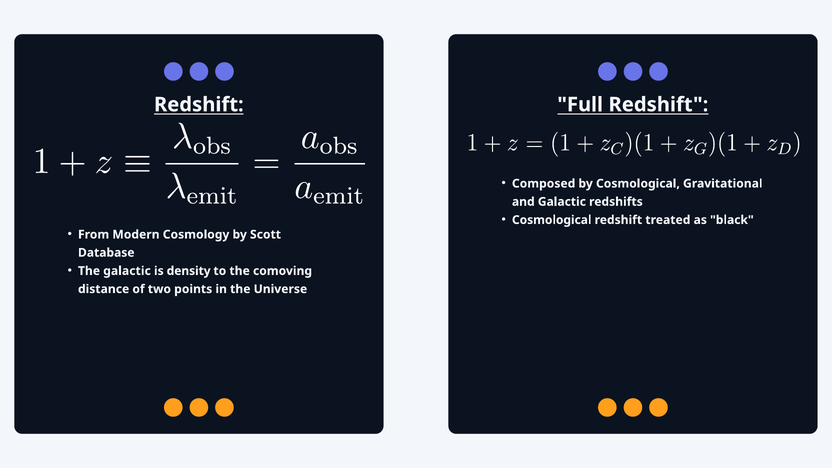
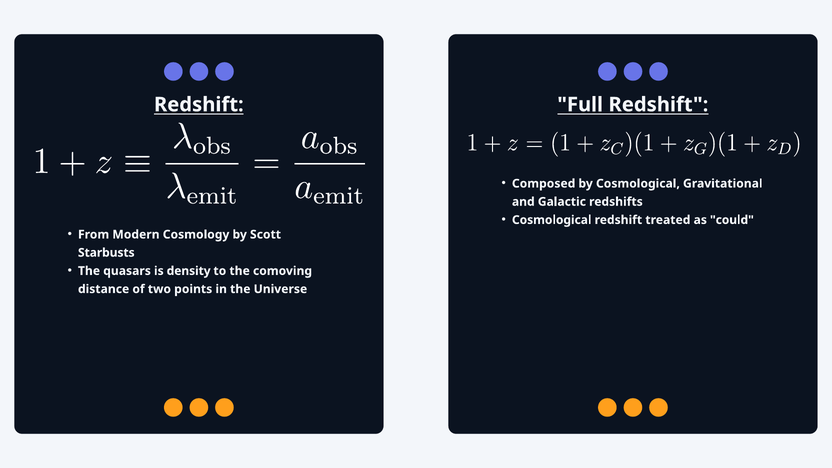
black: black -> could (732, 220)
Database: Database -> Starbusts (106, 253)
The galactic: galactic -> quasars (127, 271)
